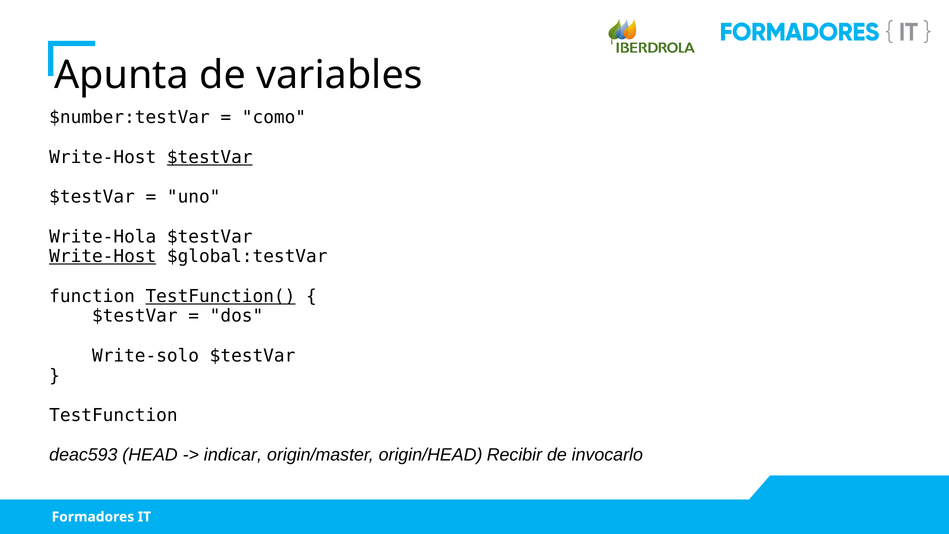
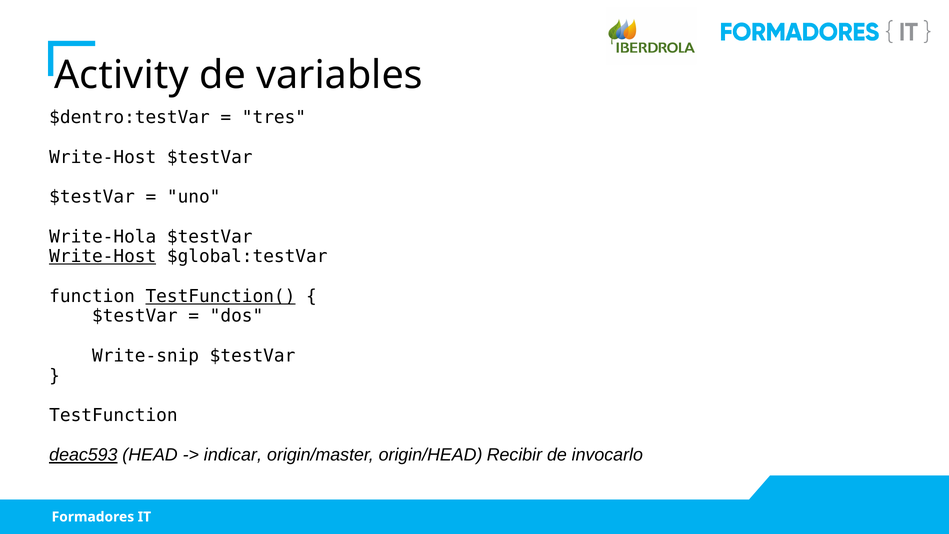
Apunta: Apunta -> Activity (121, 75)
$number:testVar: $number:testVar -> $dentro:testVar (129, 117)
como: como -> tres (274, 117)
$testVar underline: present -> none (210, 157)
Write-solo: Write-solo -> Write-snip (146, 356)
deac593 underline: none -> present (83, 455)
